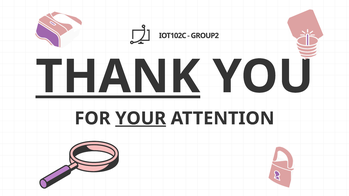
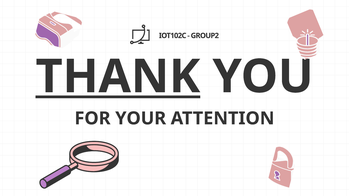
YOUR underline: present -> none (141, 119)
